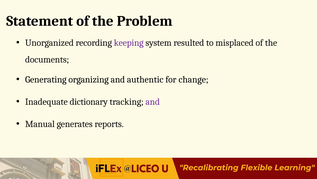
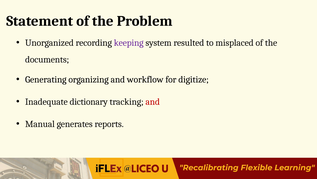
authentic: authentic -> workflow (145, 79)
change: change -> digitize (194, 79)
and colour: purple -> red (153, 101)
